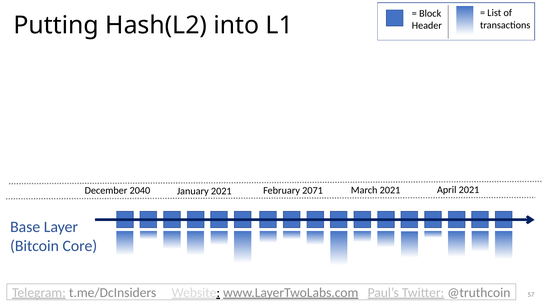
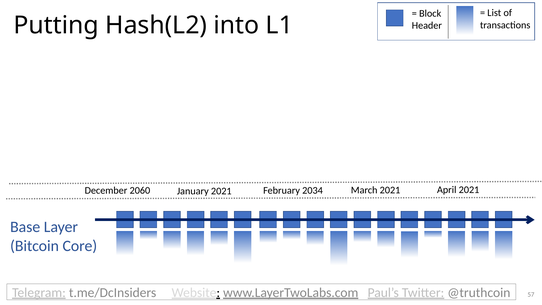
2040: 2040 -> 2060 (140, 190)
2071: 2071 -> 2034 (313, 190)
